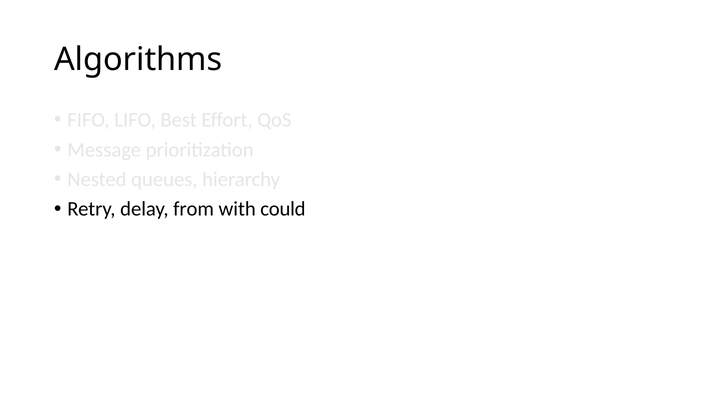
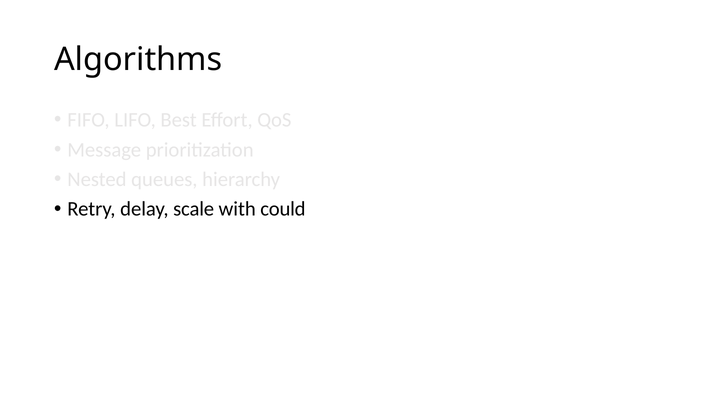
from: from -> scale (194, 209)
